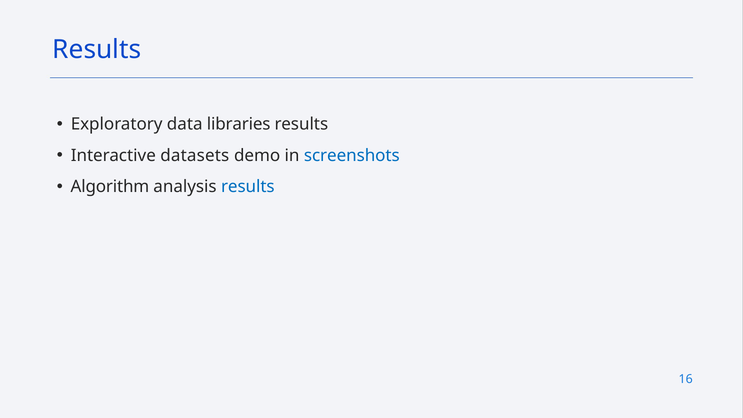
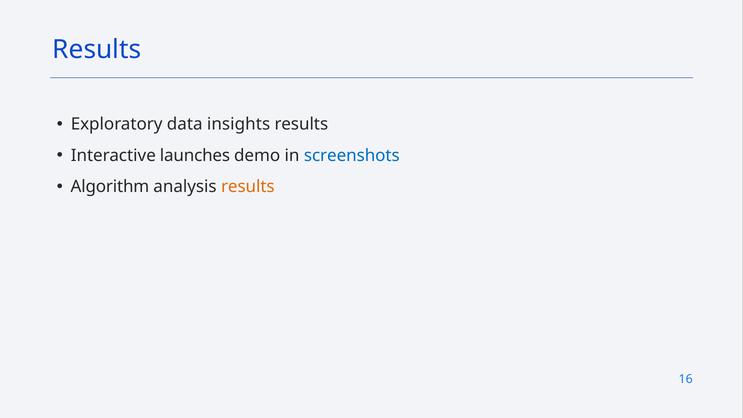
libraries: libraries -> insights (239, 124)
datasets: datasets -> launches (195, 156)
results colour: blue -> orange (248, 187)
